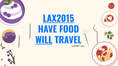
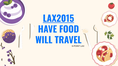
WILL underline: present -> none (44, 41)
